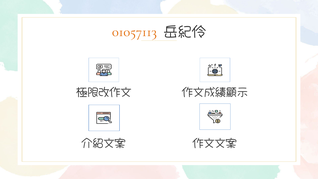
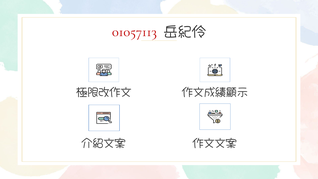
01057113 colour: orange -> red (134, 31)
